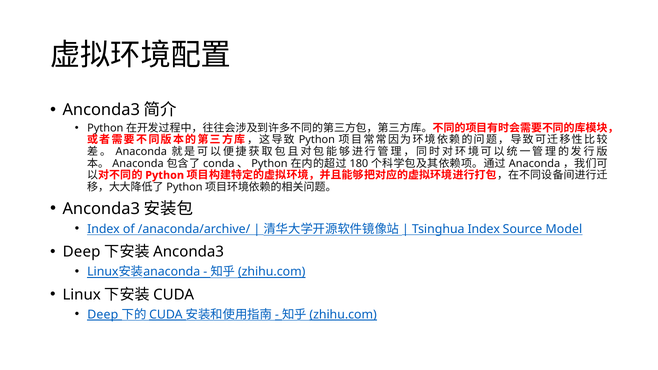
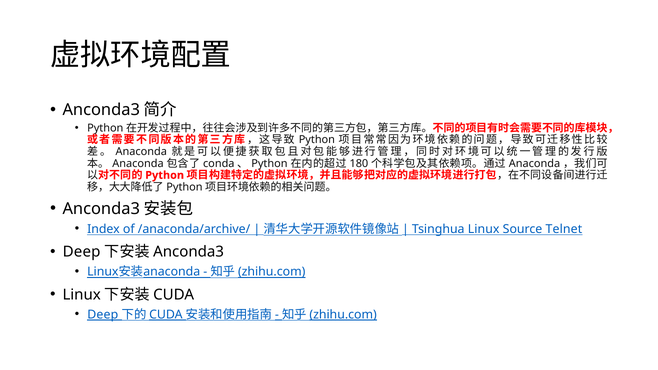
Tsinghua Index: Index -> Linux (484, 229)
Model: Model -> Telnet (564, 229)
